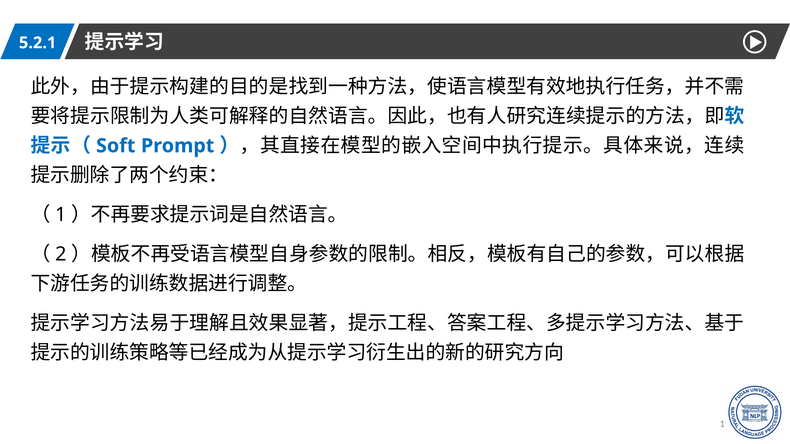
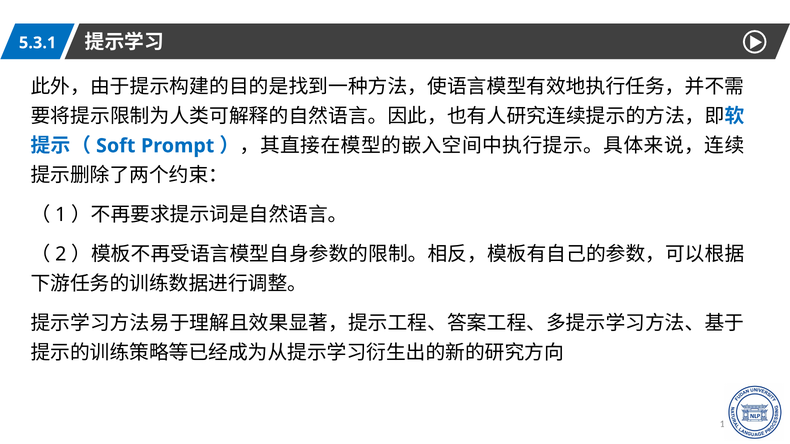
5.2.1: 5.2.1 -> 5.3.1 (38, 43)
